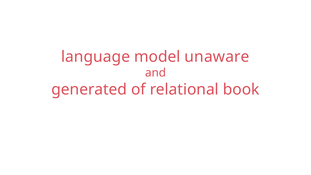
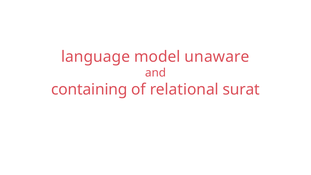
generated: generated -> containing (89, 89)
book: book -> surat (241, 89)
